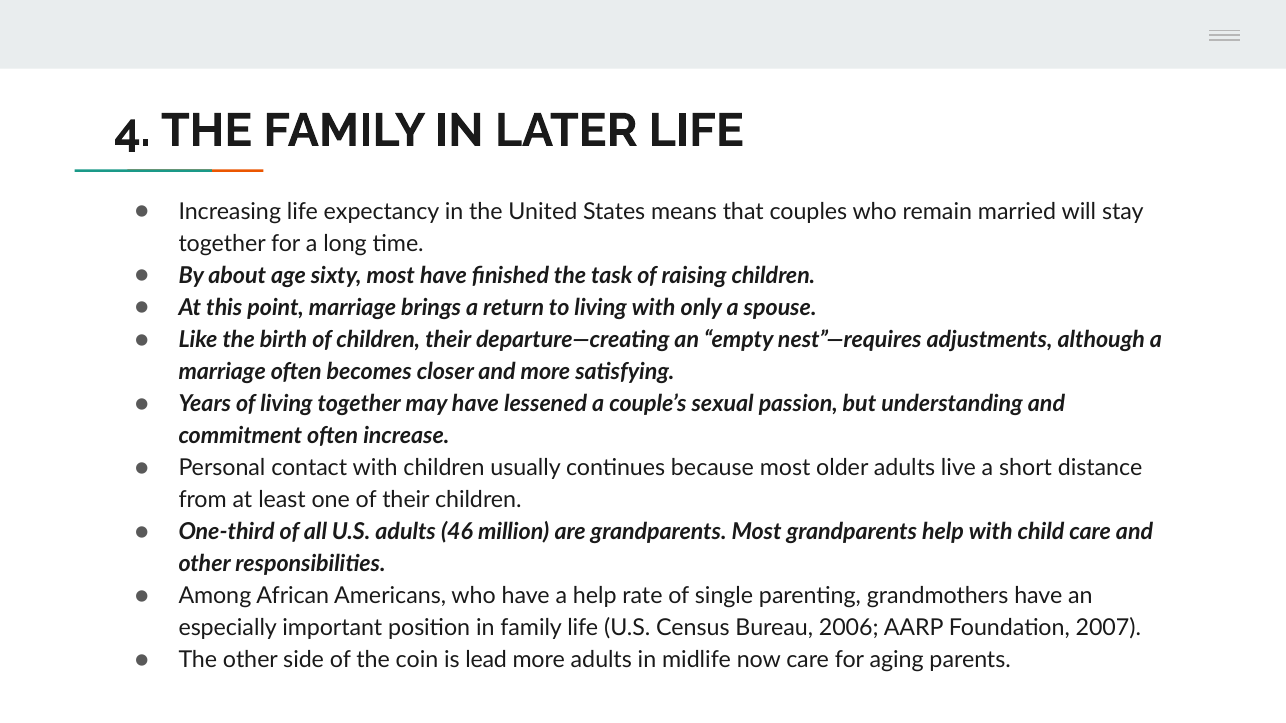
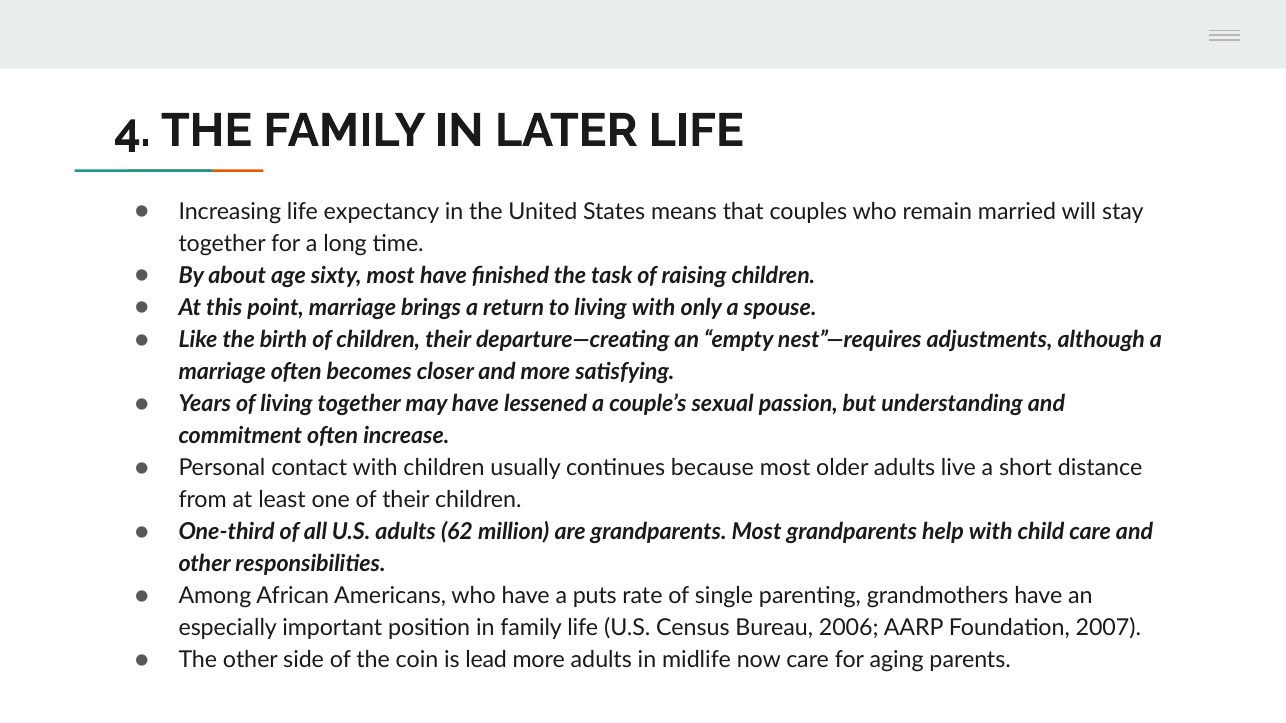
46: 46 -> 62 (457, 532)
a help: help -> puts (595, 596)
